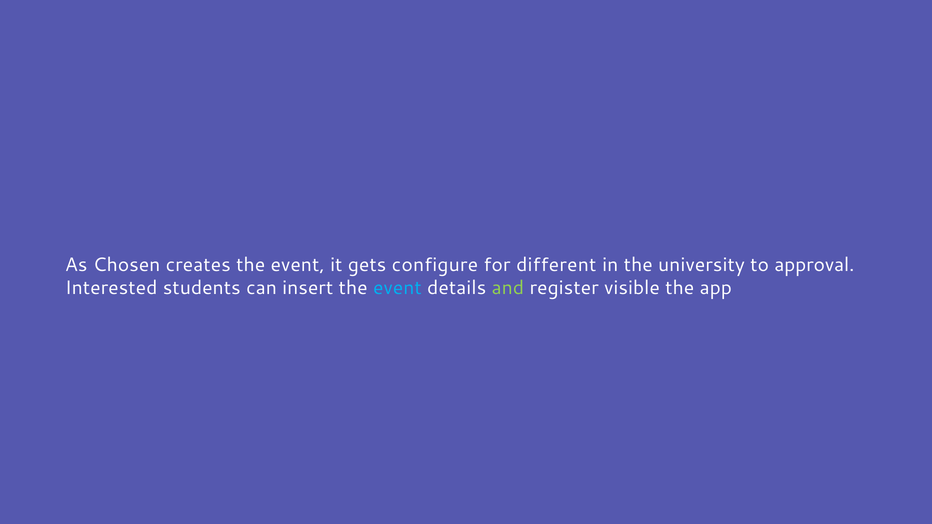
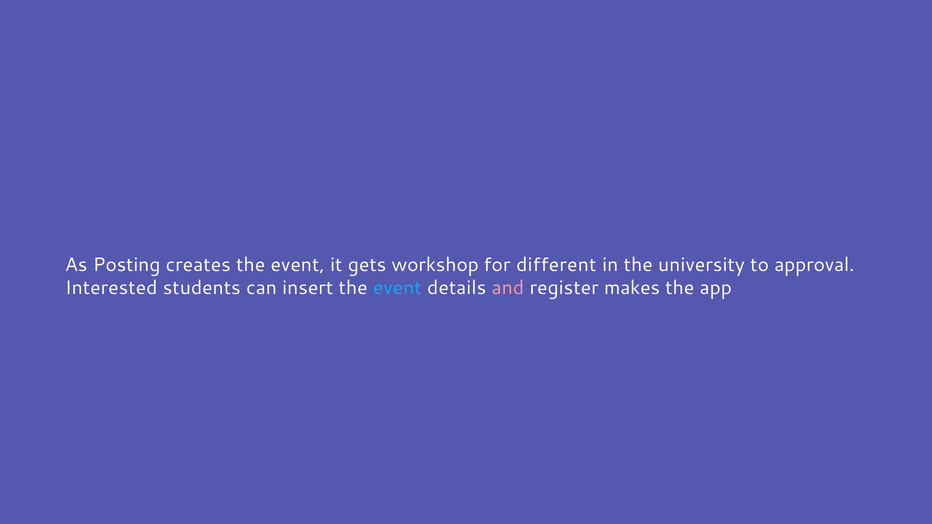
Chosen: Chosen -> Posting (127, 265)
configure: configure -> workshop (435, 265)
and colour: light green -> pink (508, 288)
visible: visible -> makes (632, 288)
